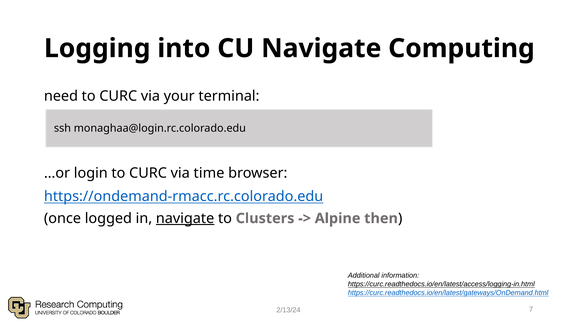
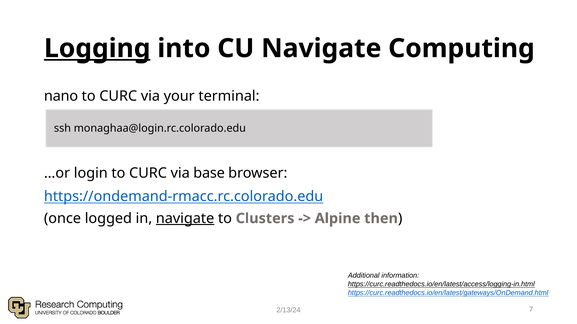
Logging underline: none -> present (97, 48)
need: need -> nano (61, 96)
time: time -> base (209, 173)
